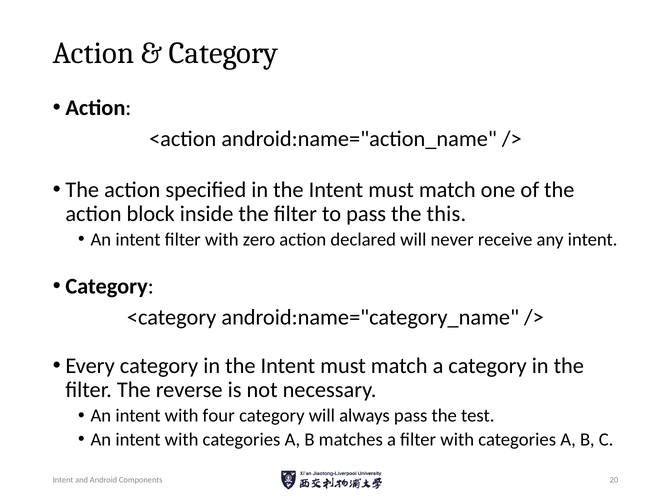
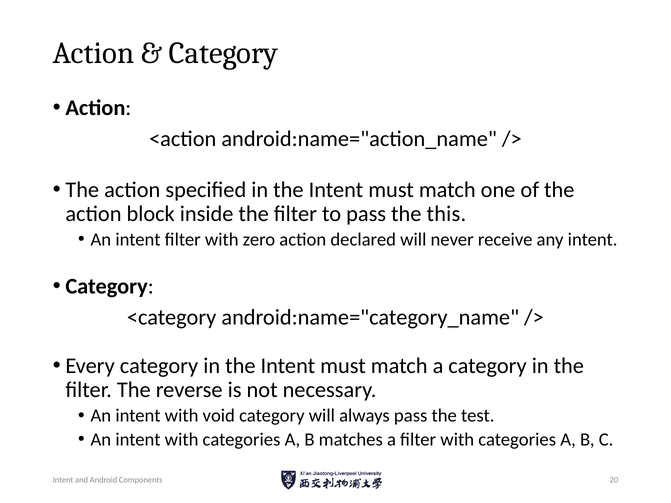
four: four -> void (219, 416)
